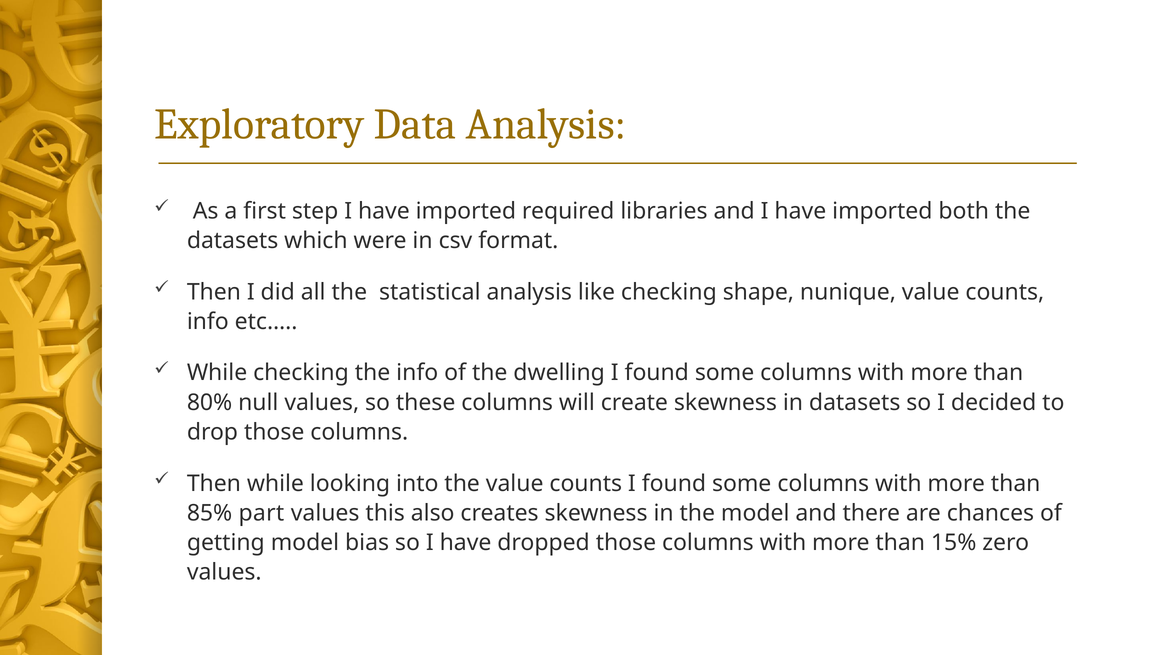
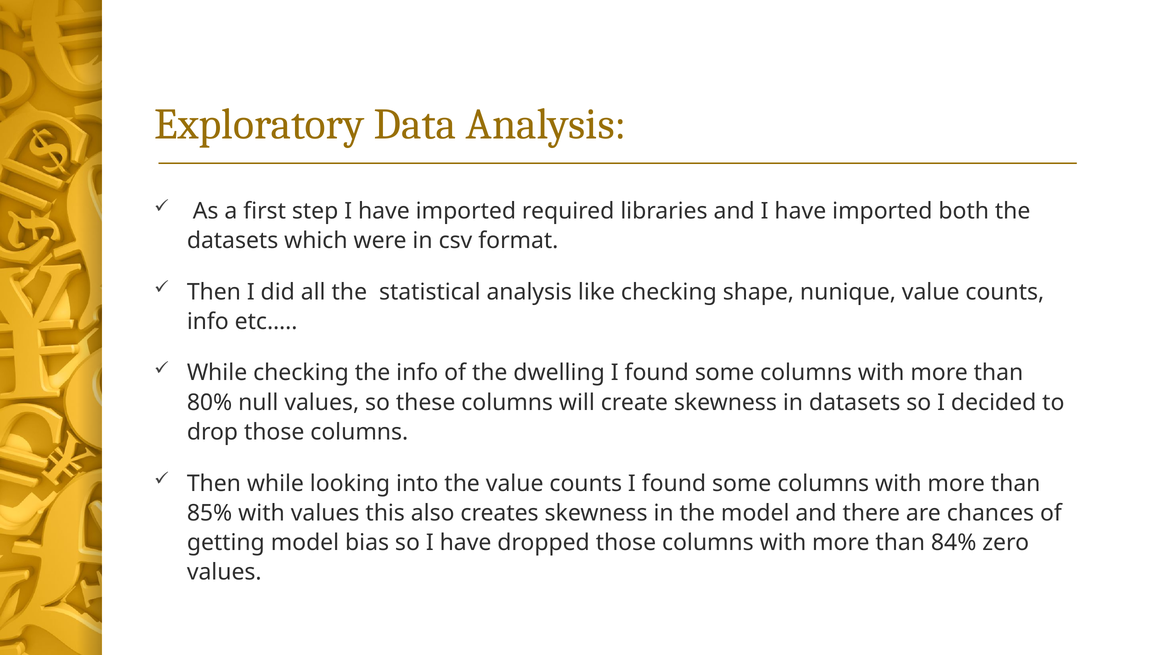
85% part: part -> with (262, 513)
15%: 15% -> 84% (954, 542)
